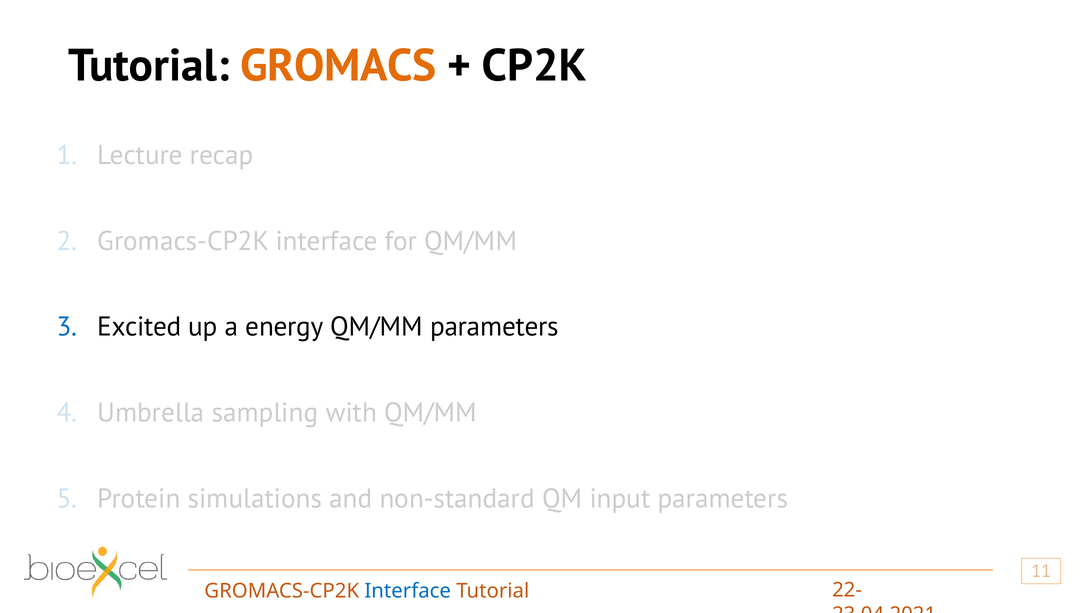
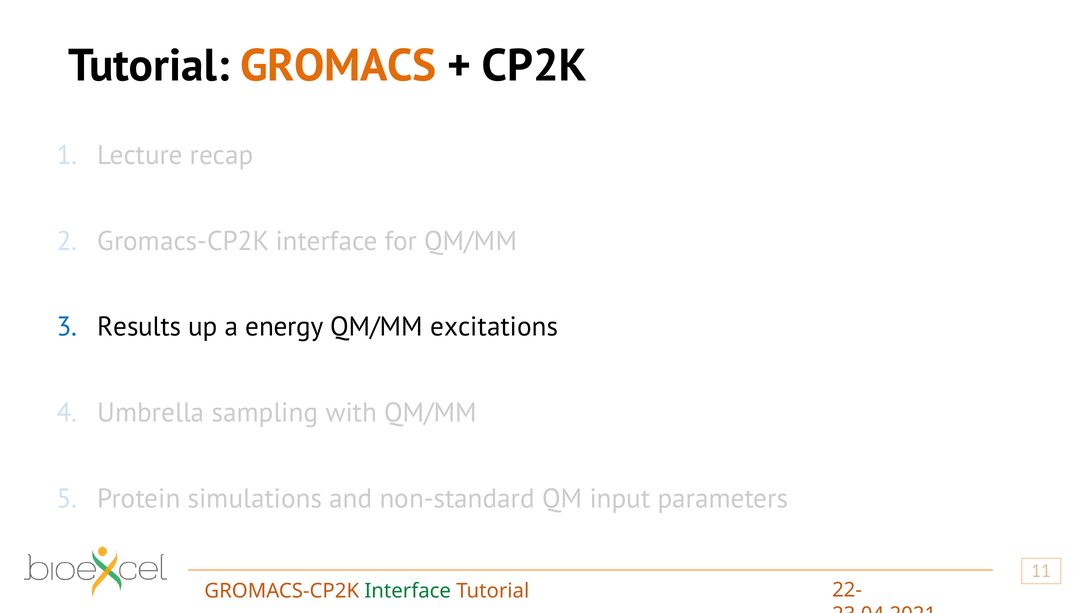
Excited: Excited -> Results (139, 327)
QM/MM parameters: parameters -> excitations (494, 327)
Interface colour: blue -> green (408, 591)
